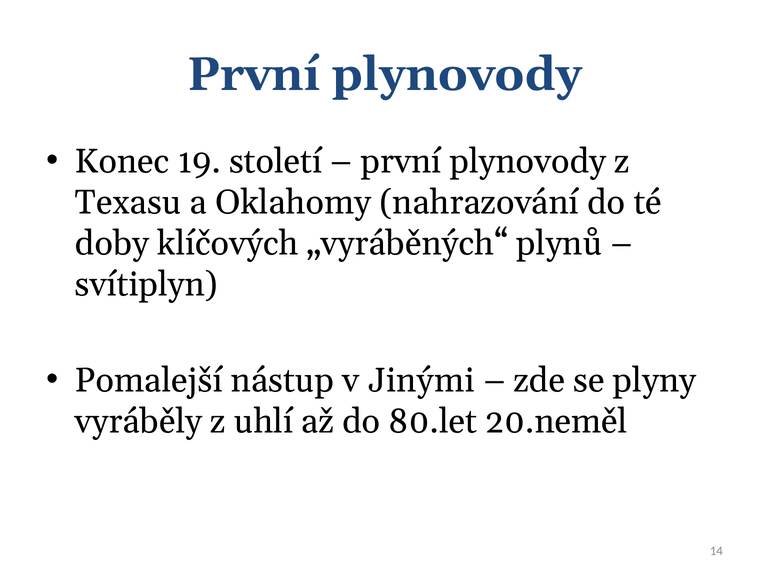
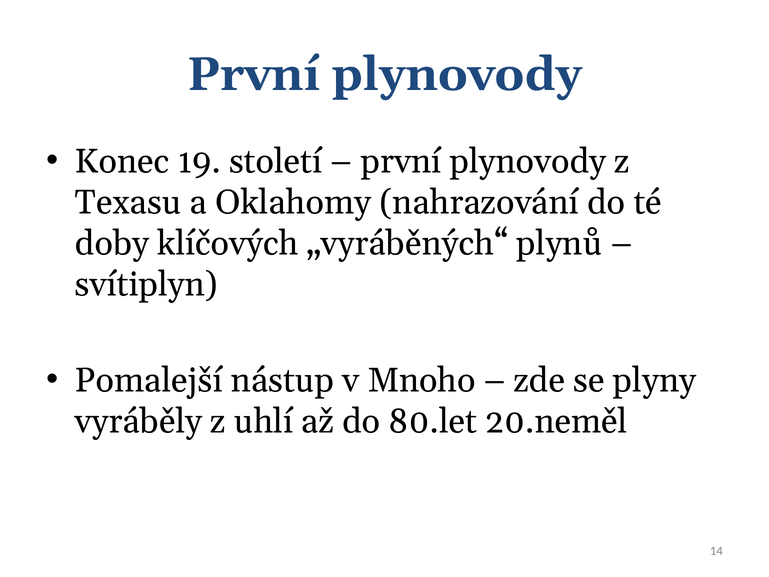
Jinými: Jinými -> Mnoho (422, 380)
